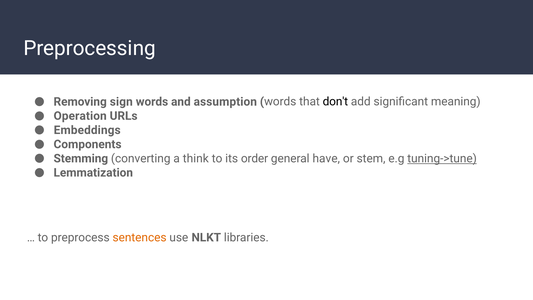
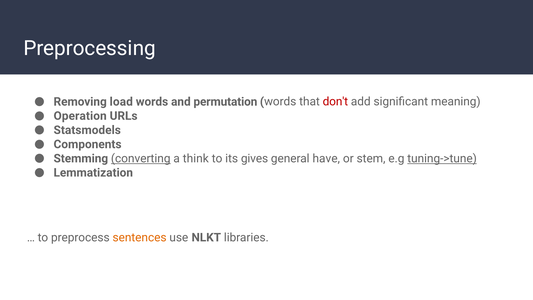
sign: sign -> load (121, 102)
assumption: assumption -> permutation (225, 102)
don't colour: black -> red (335, 102)
Embeddings: Embeddings -> Statsmodels (87, 130)
converting underline: none -> present (141, 158)
order: order -> gives (255, 158)
